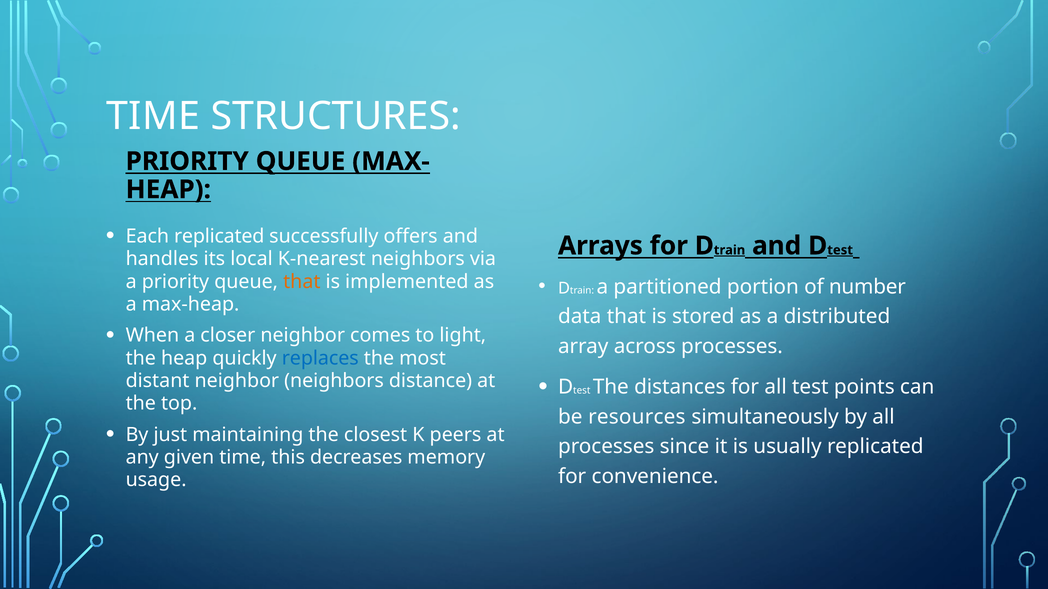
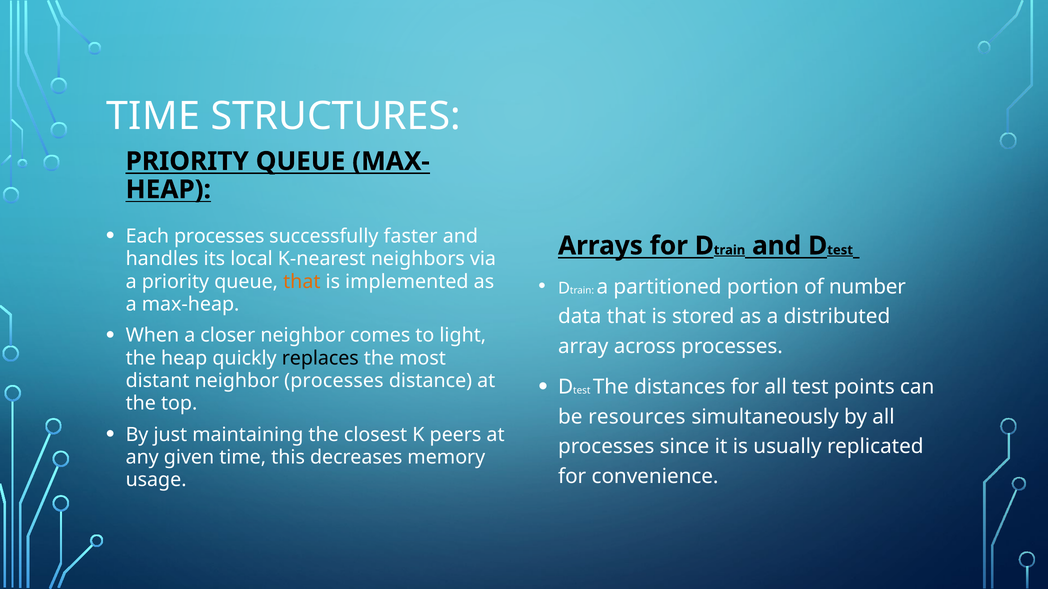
Each replicated: replicated -> processes (219, 237)
offers: offers -> faster (411, 237)
replaces colour: blue -> black (320, 358)
neighbor neighbors: neighbors -> processes (334, 381)
